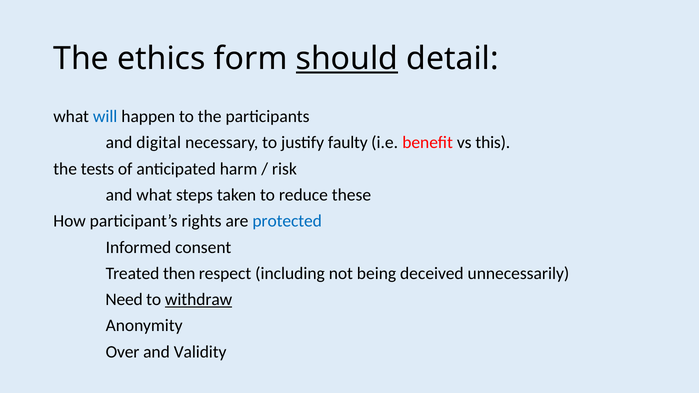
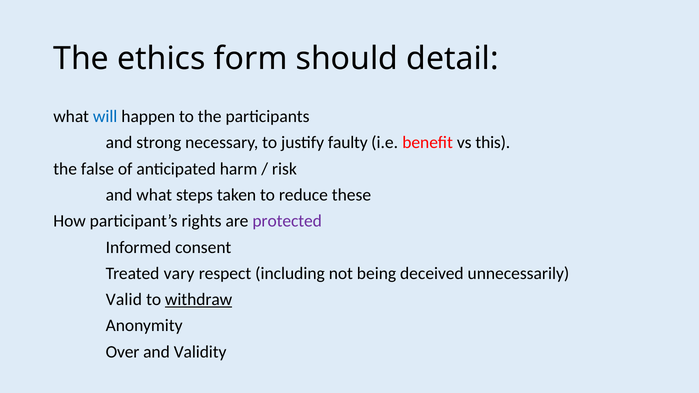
should underline: present -> none (347, 59)
digital: digital -> strong (159, 143)
tests: tests -> false (97, 169)
protected colour: blue -> purple (287, 221)
then: then -> vary (179, 274)
Need: Need -> Valid (124, 300)
